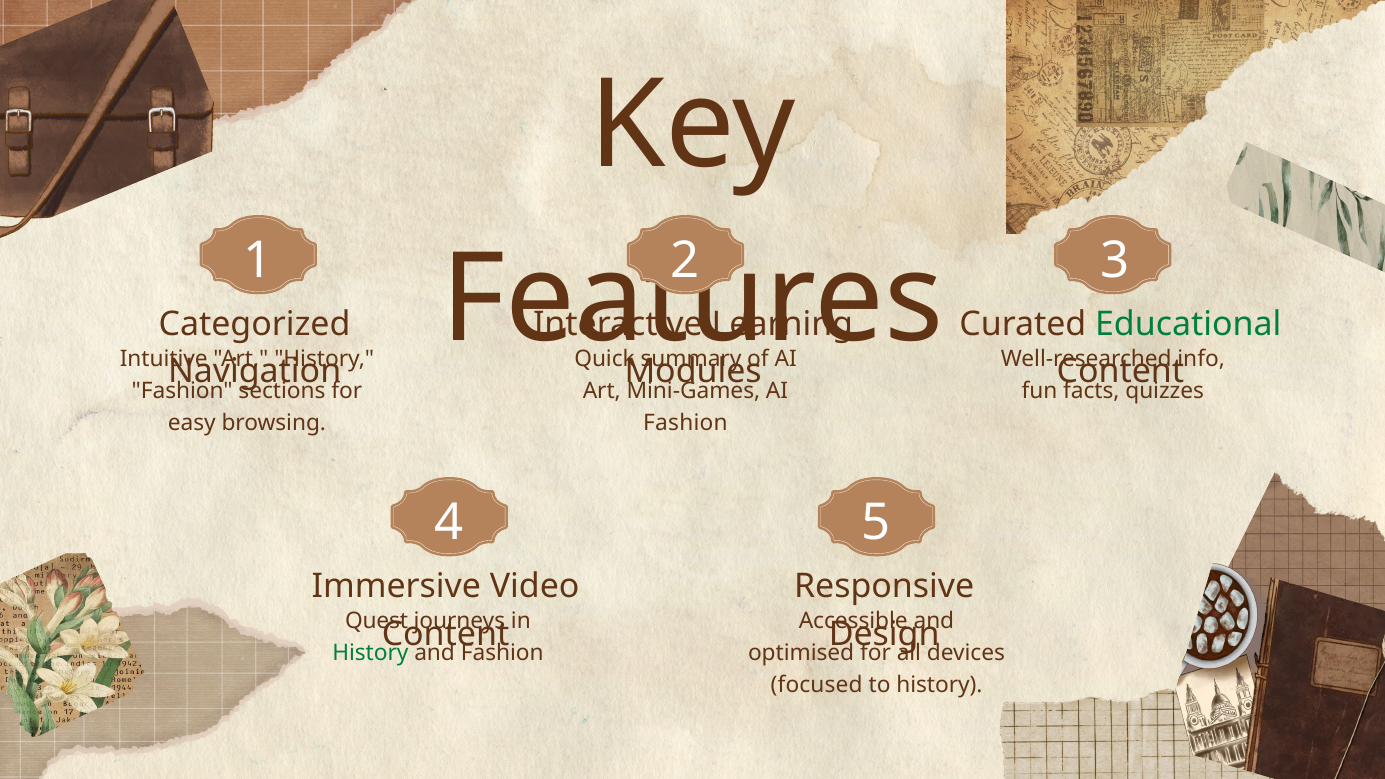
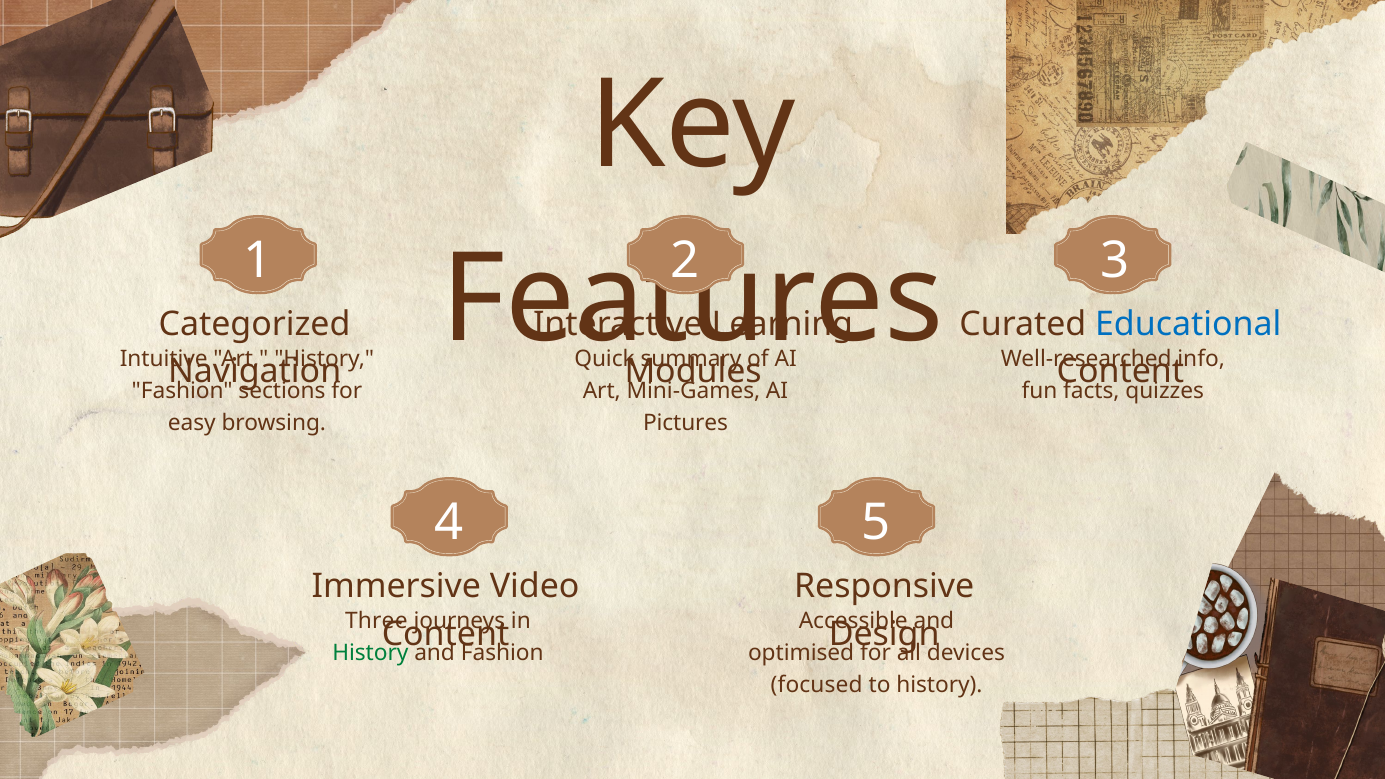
Educational colour: green -> blue (1188, 324)
Fashion: Fashion -> Pictures (686, 423)
Quest: Quest -> Three (376, 621)
